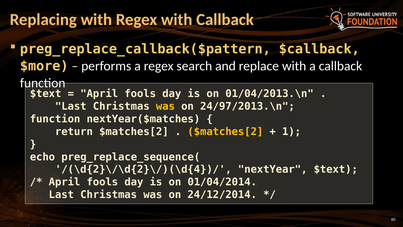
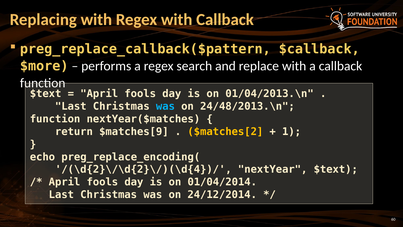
was colour: yellow -> light blue (165, 106)
24/97/2013.\n: 24/97/2013.\n -> 24/48/2013.\n (247, 106)
return $matches[2: $matches[2 -> $matches[9 (134, 132)
preg_replace_sequence(: preg_replace_sequence( -> preg_replace_encoding( (131, 157)
